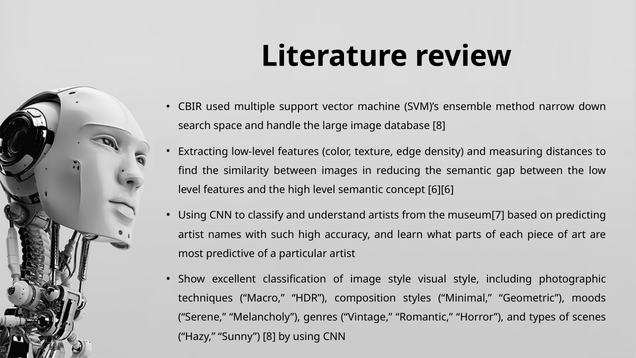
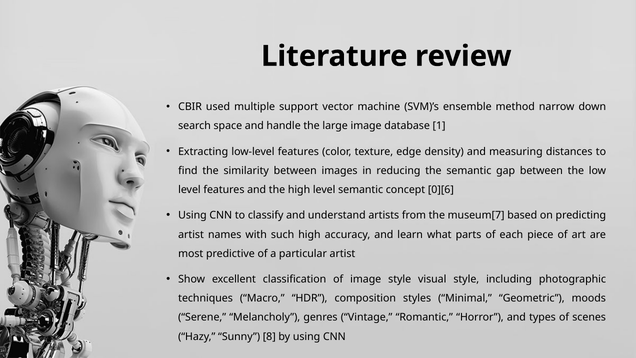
database 8: 8 -> 1 (439, 126)
6][6: 6][6 -> 0][6 (441, 190)
